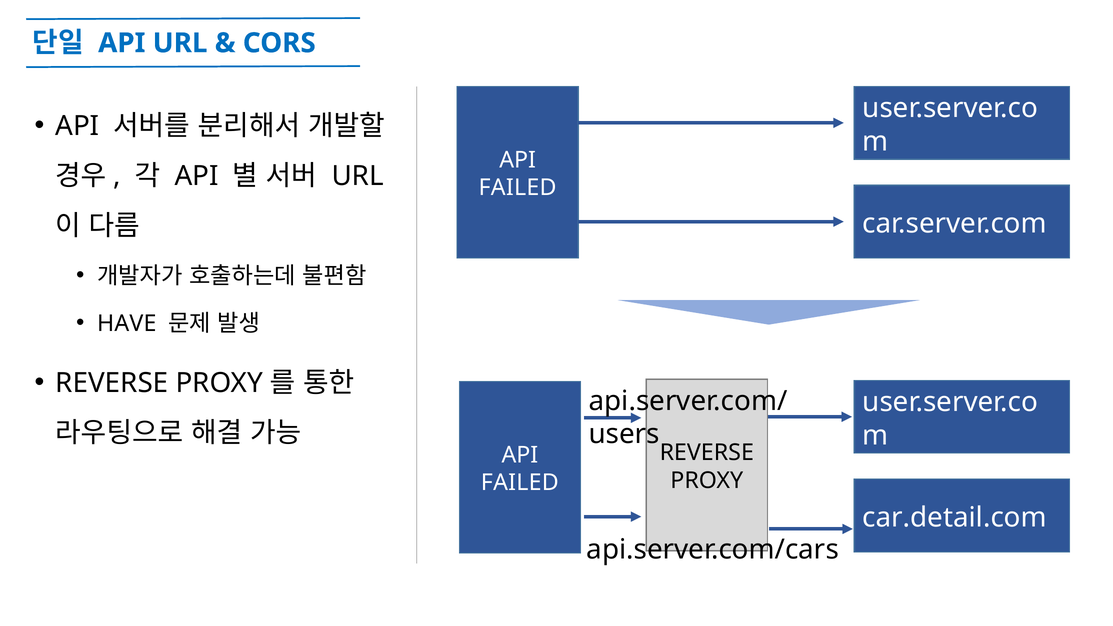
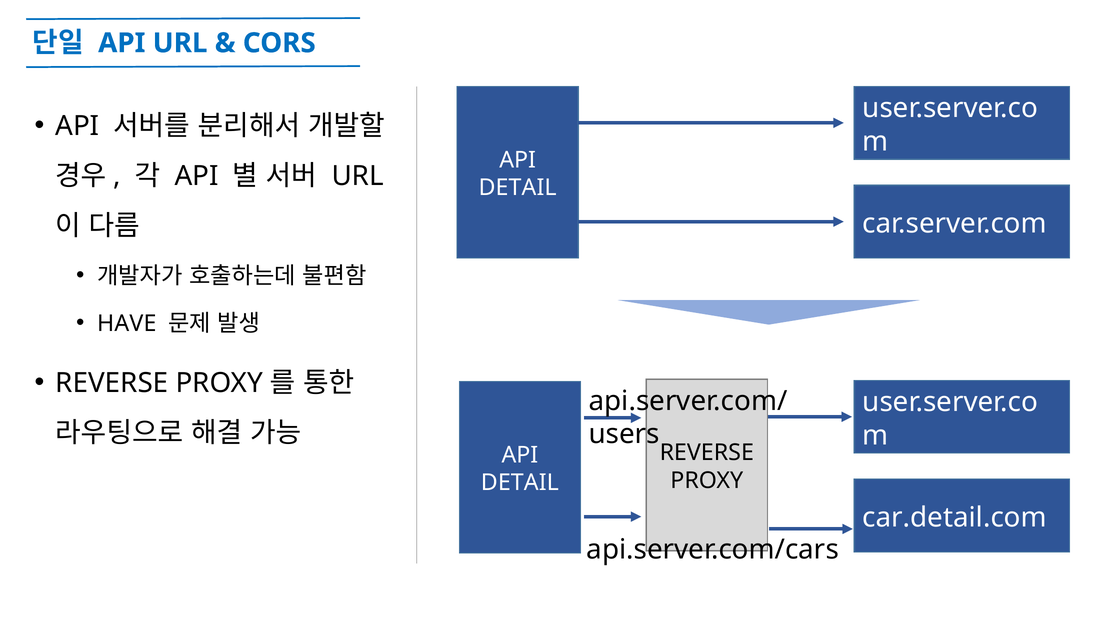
FAILED: FAILED -> DETAIL (518, 188)
FAILED: FAILED -> DETAIL (520, 483)
